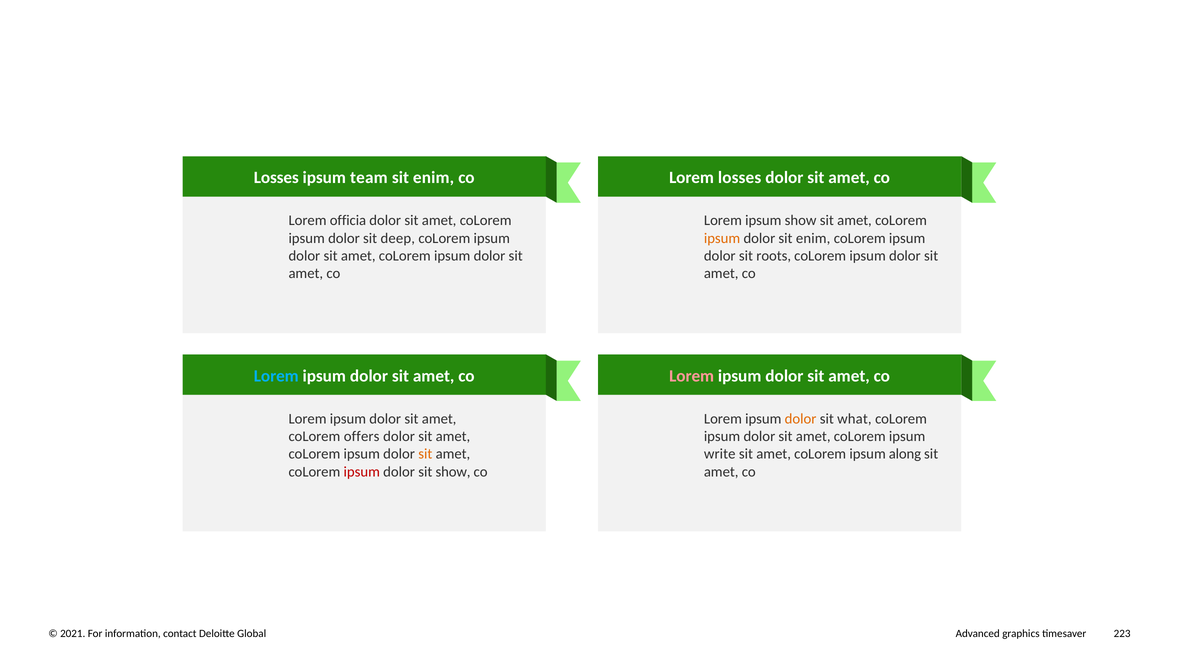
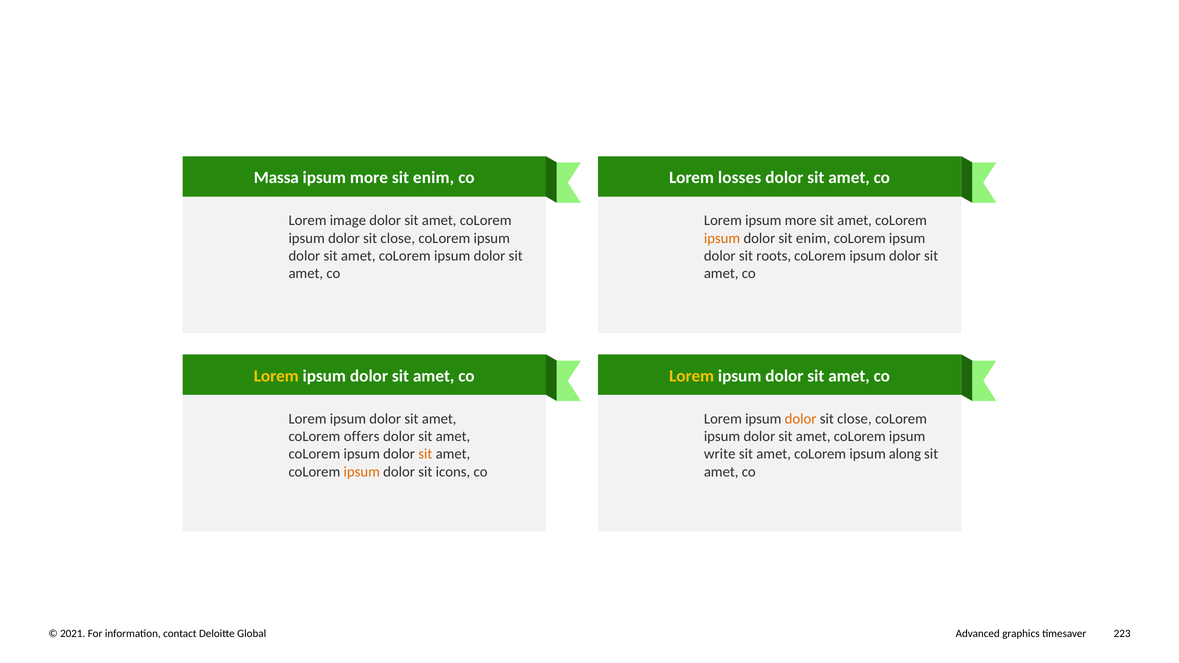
Losses: Losses -> Massa (276, 178)
team: team -> more (369, 178)
officia: officia -> image (348, 221)
Lorem ipsum show: show -> more (801, 221)
deep: deep -> close (398, 238)
Lorem colour: light blue -> yellow (276, 376)
Lorem colour: pink -> yellow (692, 376)
what: what -> close (854, 419)
ipsum colour: red -> orange (362, 472)
sit show: show -> icons (453, 472)
